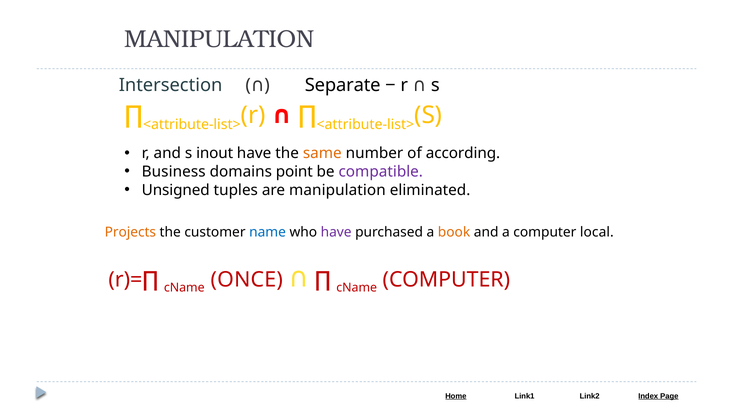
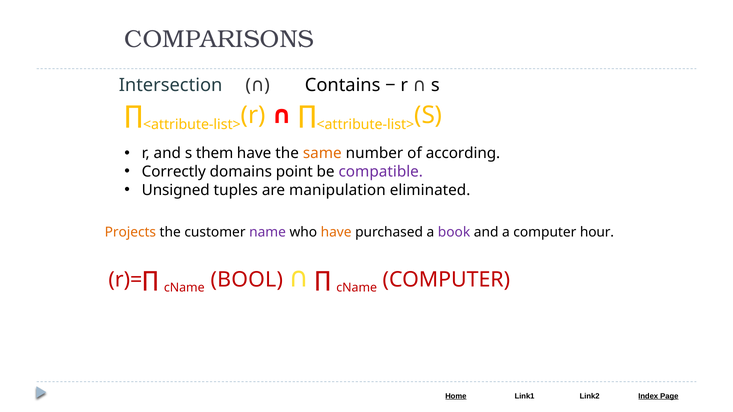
MANIPULATION: MANIPULATION -> COMPARISONS (219, 39)
Separate: Separate -> Contains (343, 85)
inout: inout -> them (215, 153)
Business: Business -> Correctly (174, 172)
name colour: blue -> purple (268, 233)
have colour: purple -> orange (336, 233)
book colour: orange -> purple (454, 233)
local: local -> hour (597, 233)
ONCE: ONCE -> BOOL (247, 280)
